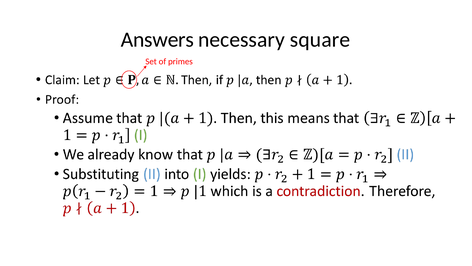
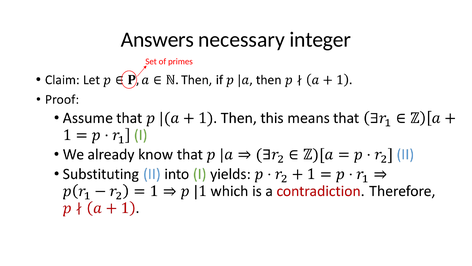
square: square -> integer (320, 40)
